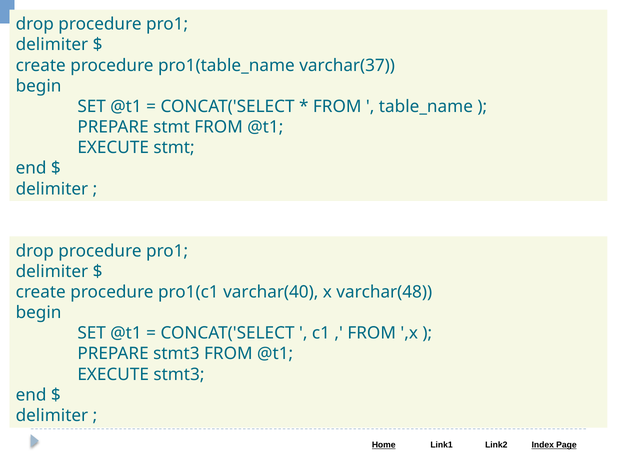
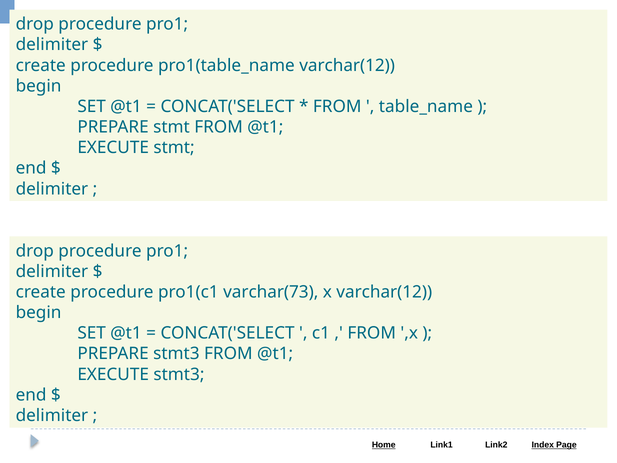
pro1(table_name varchar(37: varchar(37 -> varchar(12 (347, 65)
varchar(40: varchar(40 -> varchar(73 (271, 292)
x varchar(48: varchar(48 -> varchar(12 (384, 292)
